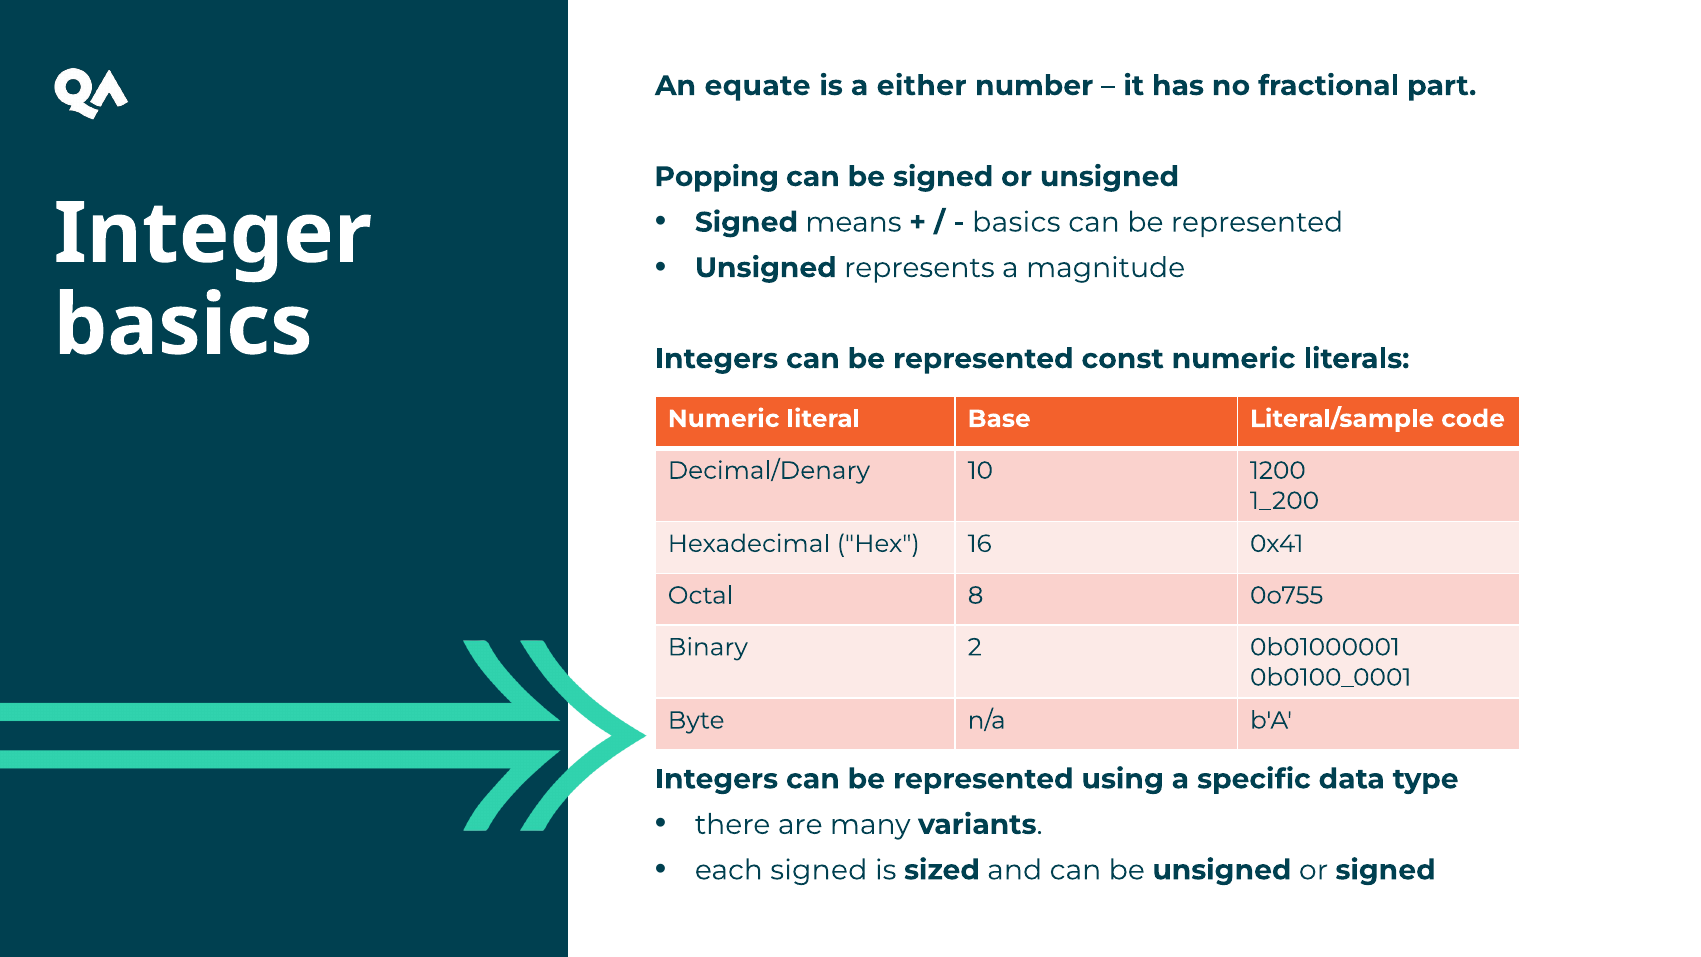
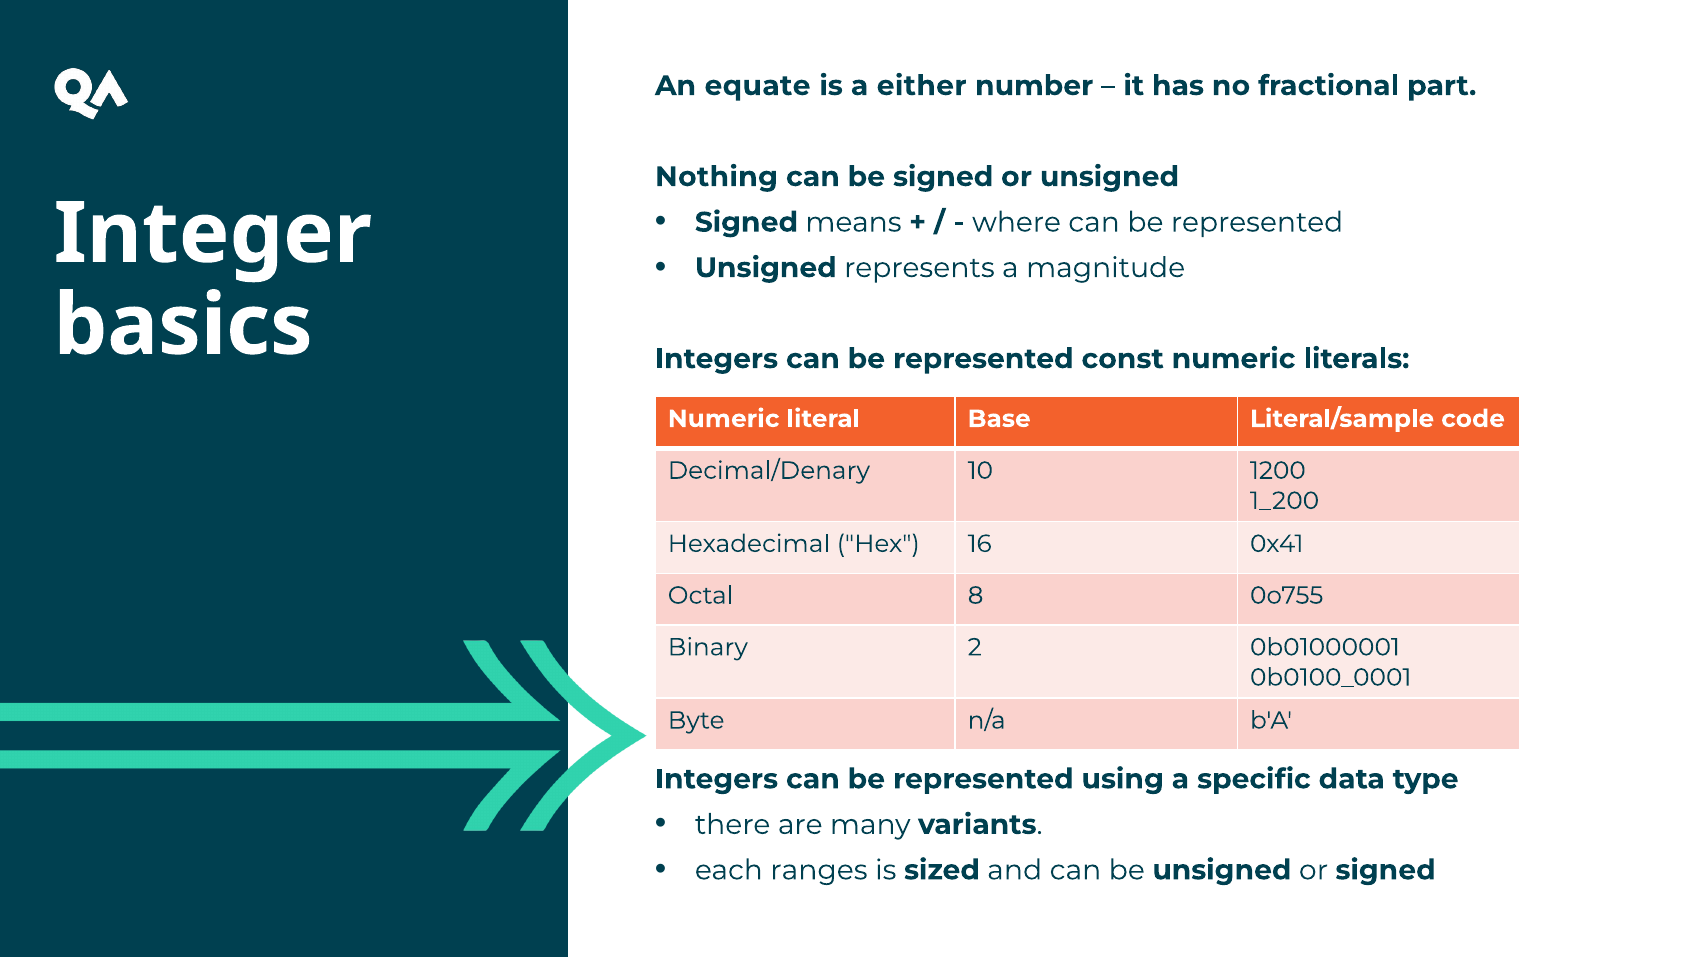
Popping: Popping -> Nothing (716, 177)
basics: basics -> where (1017, 222)
each signed: signed -> ranges (819, 870)
